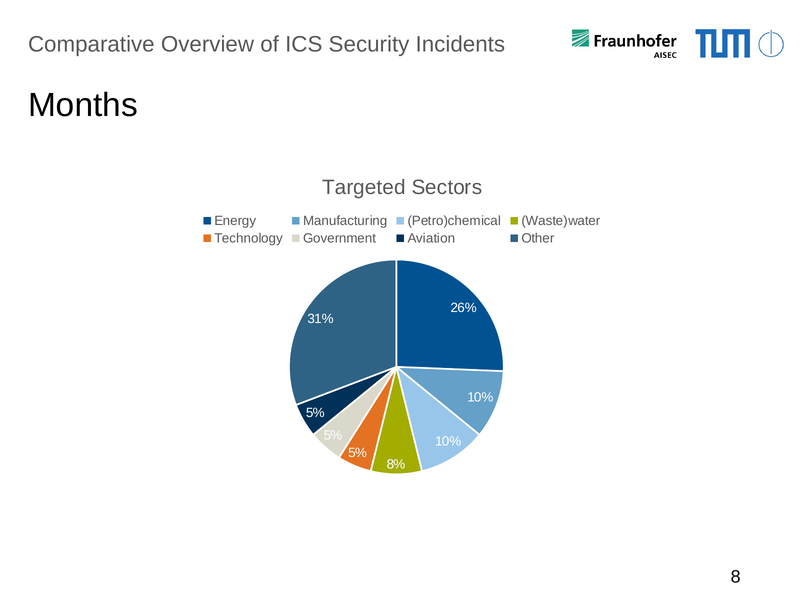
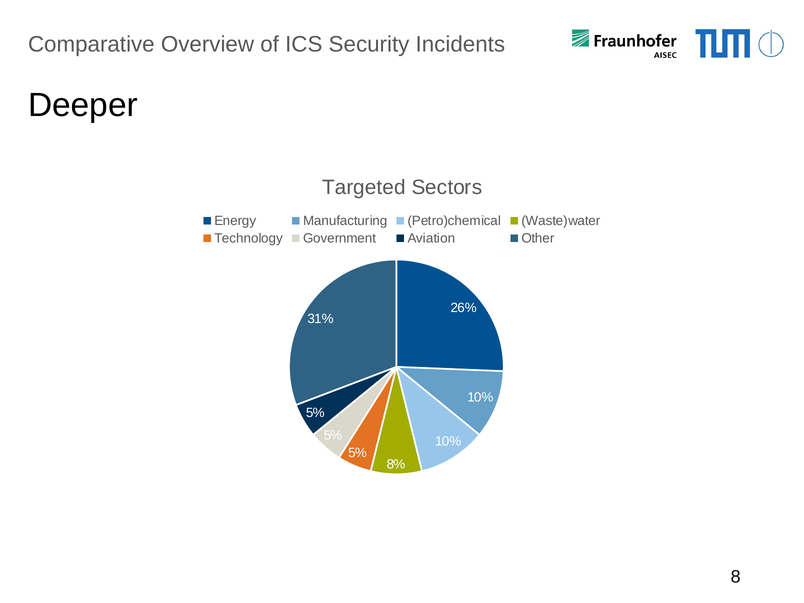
Months: Months -> Deeper (83, 105)
